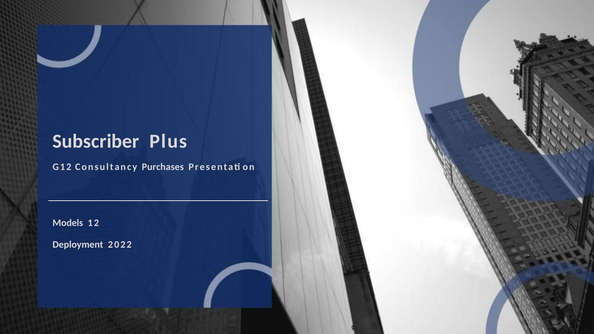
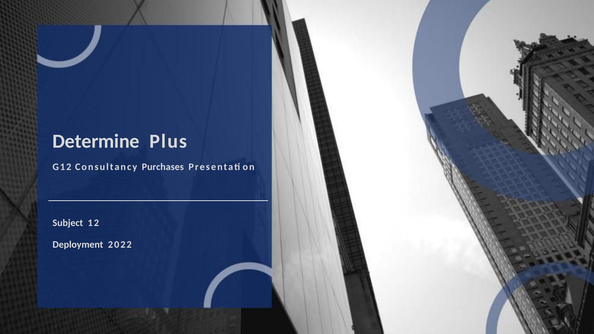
Subscriber: Subscriber -> Determine (96, 141)
Models: Models -> Subject (68, 223)
